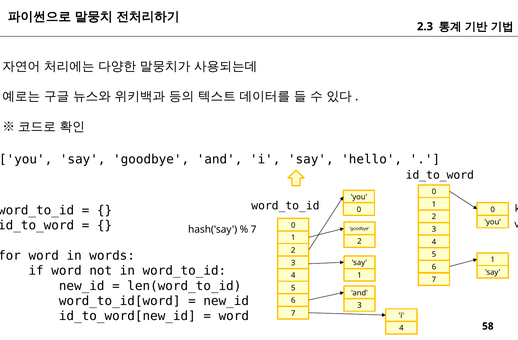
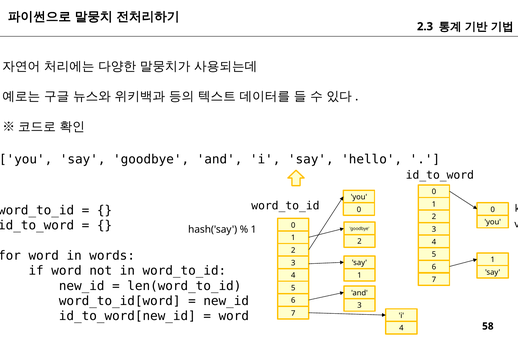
7: 7 -> 1 (254, 230)
